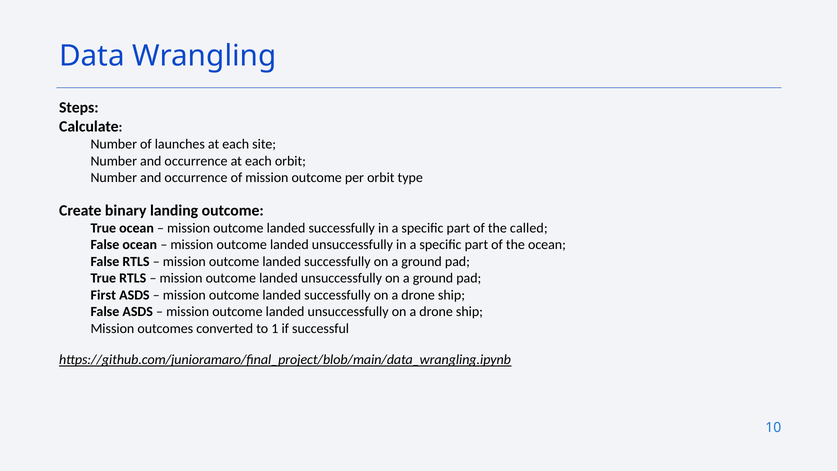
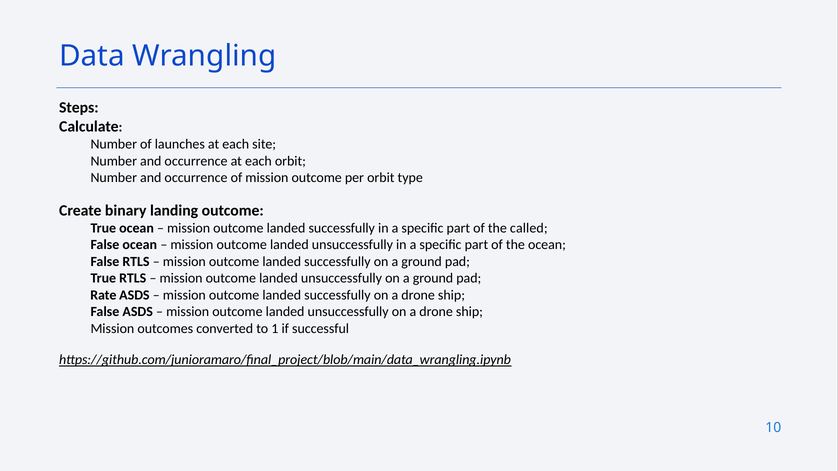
First: First -> Rate (103, 295)
